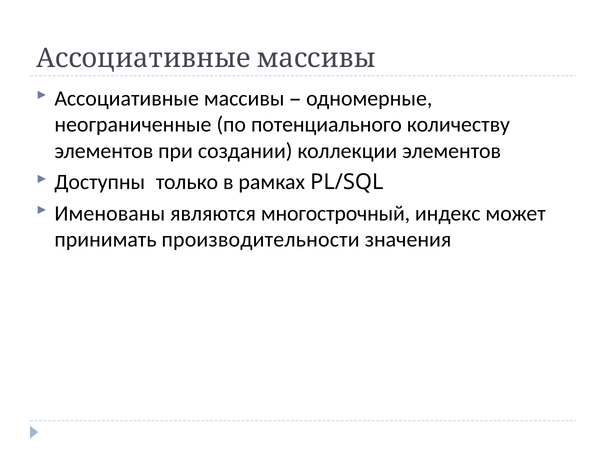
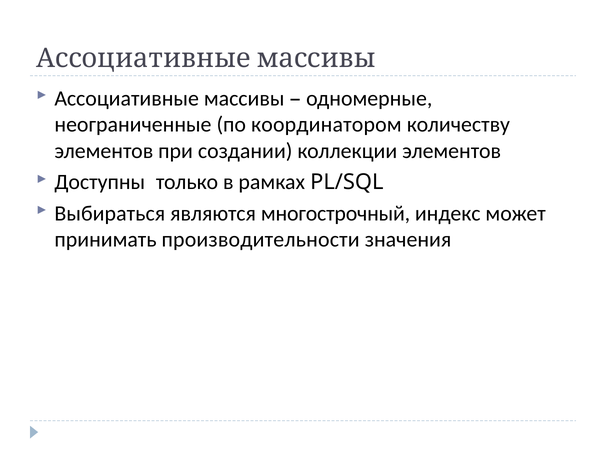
потенциального: потенциального -> координатором (326, 125)
Именованы: Именованы -> Выбираться (110, 214)
